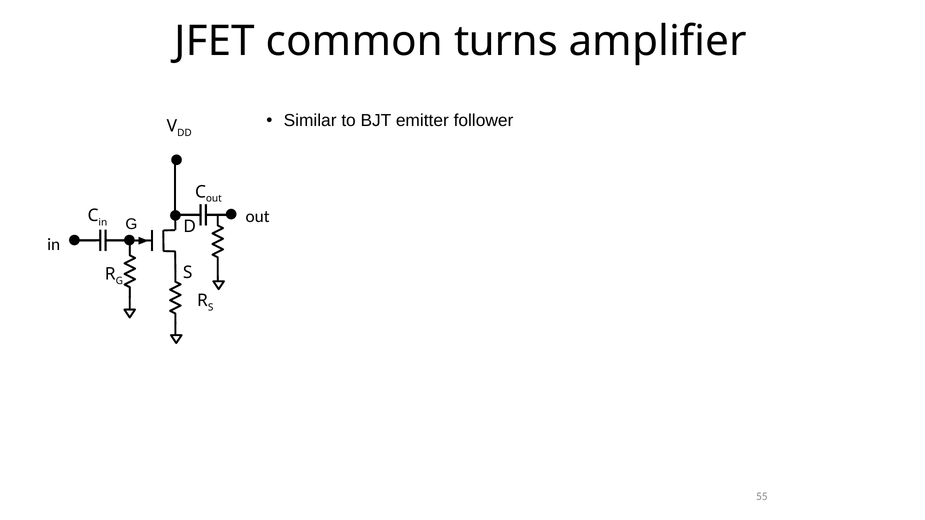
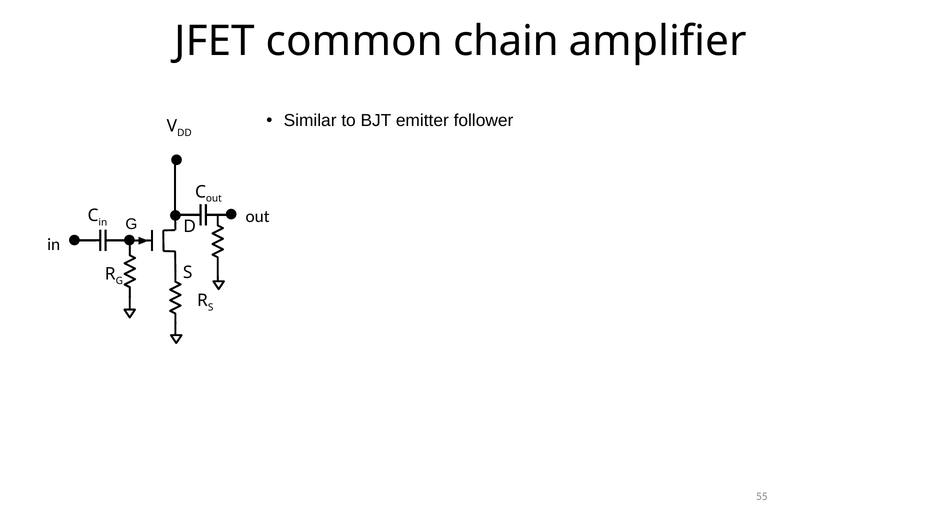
turns: turns -> chain (506, 41)
